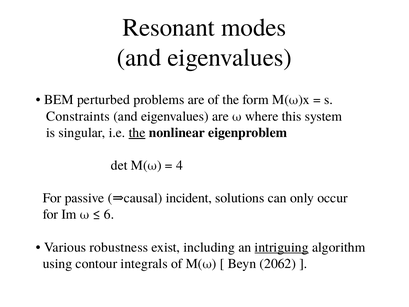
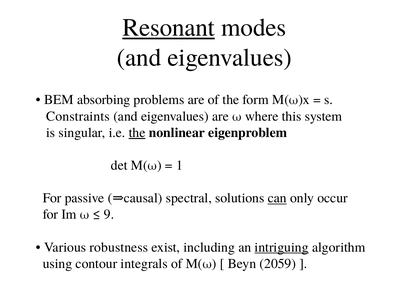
Resonant underline: none -> present (169, 28)
perturbed: perturbed -> absorbing (104, 100)
4: 4 -> 1 (179, 165)
incident: incident -> spectral (189, 198)
can underline: none -> present (277, 198)
6: 6 -> 9 (109, 214)
2062: 2062 -> 2059 (278, 263)
